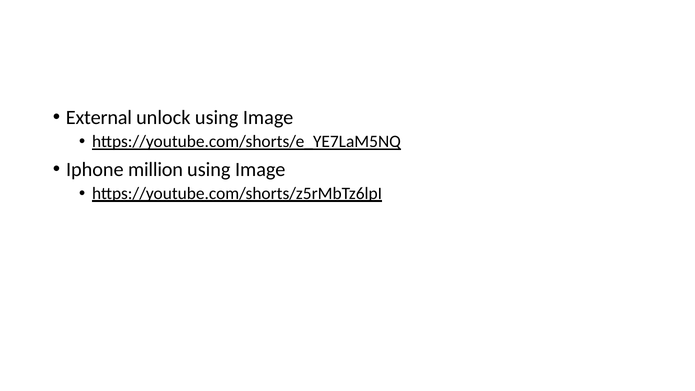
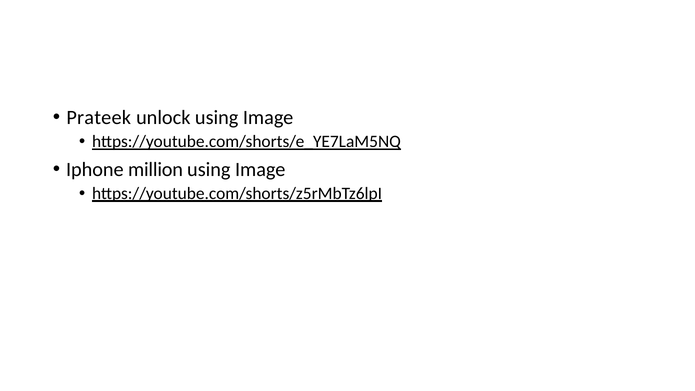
External: External -> Prateek (99, 118)
